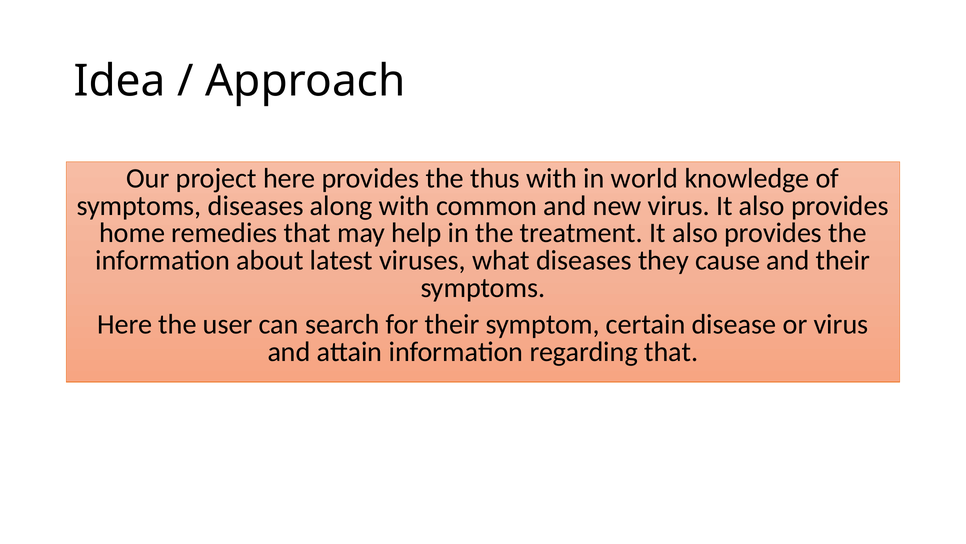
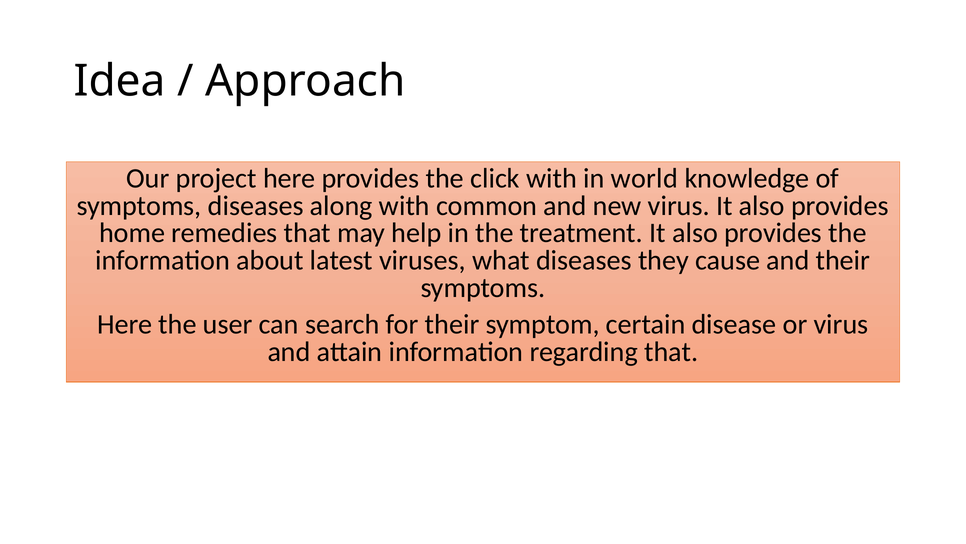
thus: thus -> click (495, 178)
